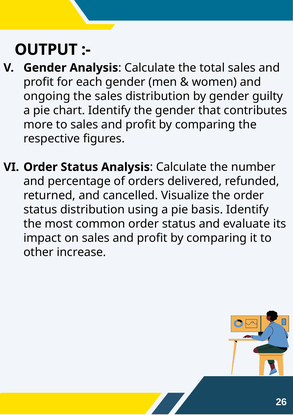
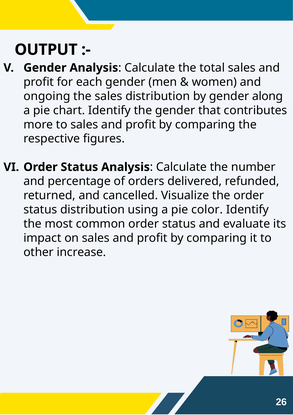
guilty: guilty -> along (268, 96)
basis: basis -> color (207, 210)
